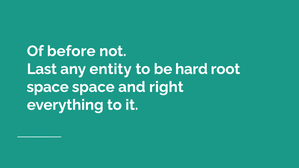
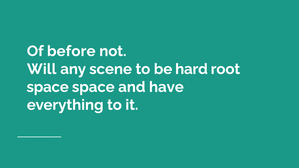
Last: Last -> Will (42, 69)
entity: entity -> scene (111, 69)
right: right -> have (166, 87)
